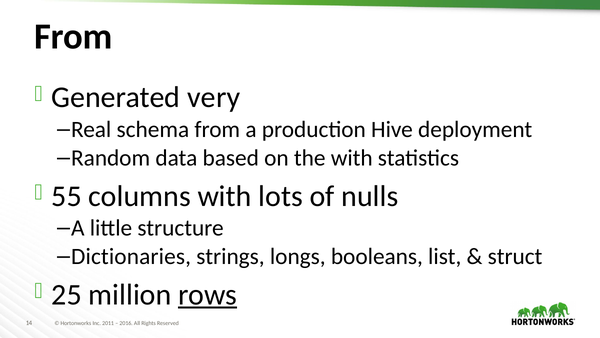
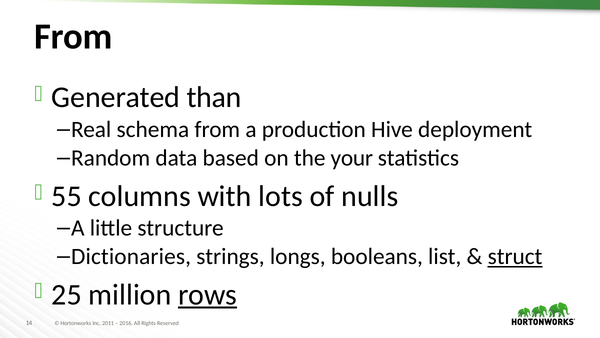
very: very -> than (214, 97)
the with: with -> your (352, 158)
struct underline: none -> present (515, 256)
